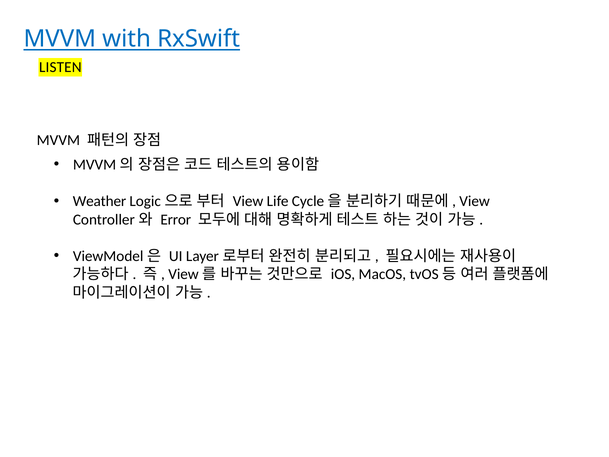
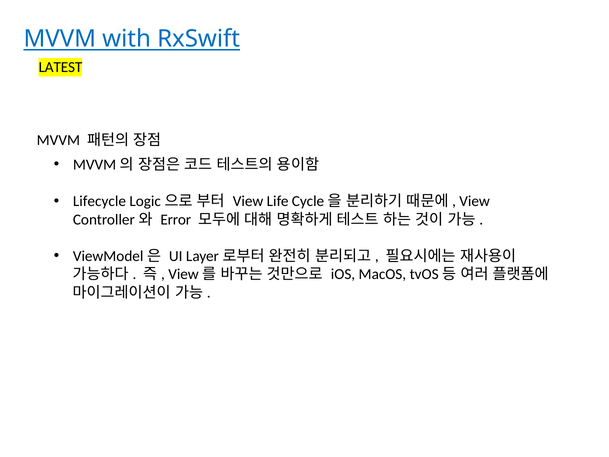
LISTEN: LISTEN -> LATEST (60, 67)
Weather: Weather -> Lifecycle (99, 201)
